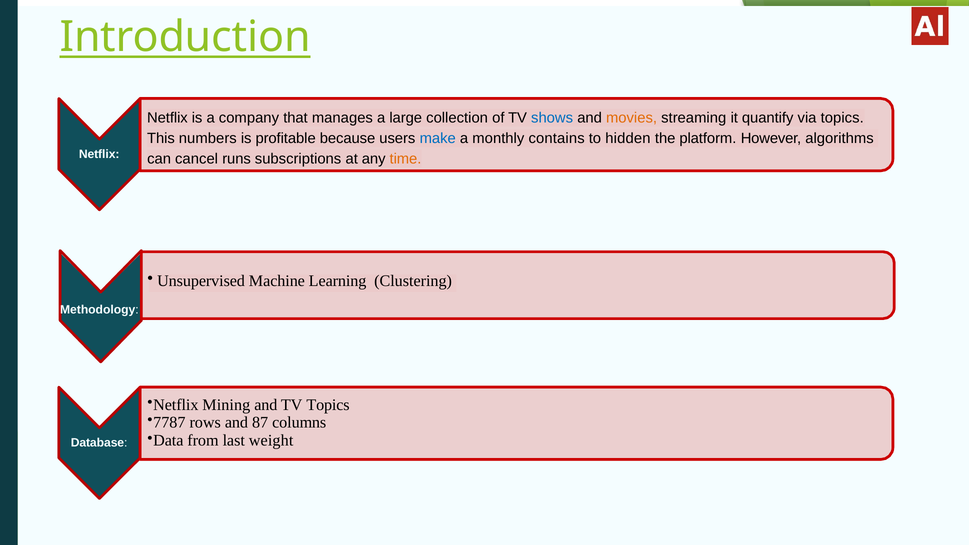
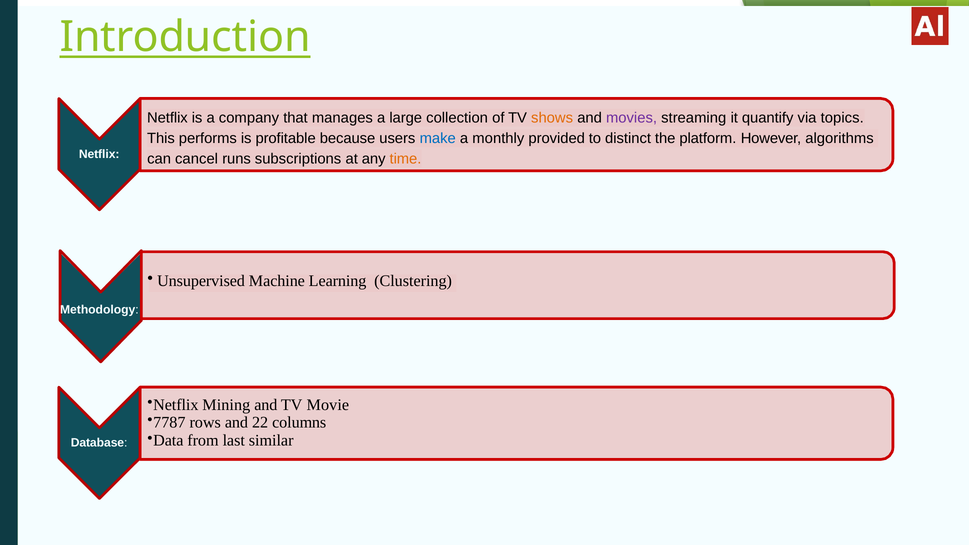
shows colour: blue -> orange (552, 118)
movies colour: orange -> purple (632, 118)
numbers: numbers -> performs (208, 138)
contains: contains -> provided (557, 138)
hidden: hidden -> distinct (628, 138)
TV Topics: Topics -> Movie (328, 405)
87: 87 -> 22 (260, 422)
weight: weight -> similar (271, 441)
